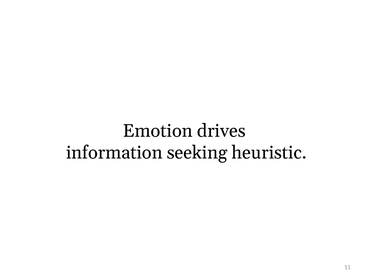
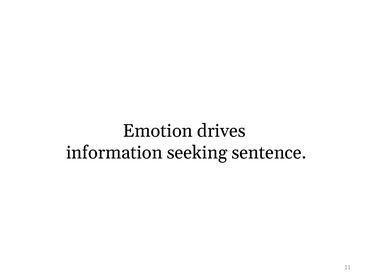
heuristic: heuristic -> sentence (269, 153)
